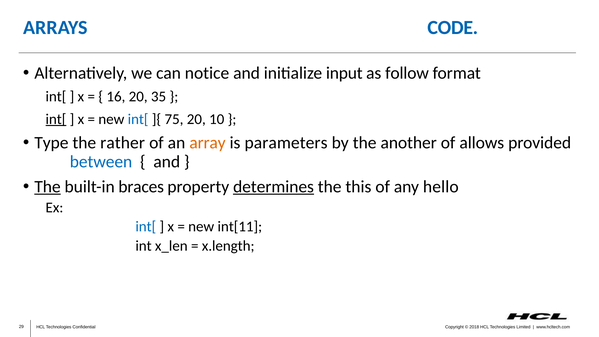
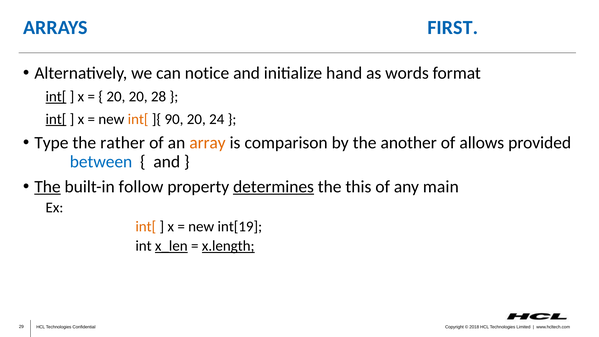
CODE: CODE -> FIRST (453, 28)
input: input -> hand (344, 73)
follow: follow -> words (407, 73)
int[ underline: none -> present (56, 97)
16: 16 -> 20 (116, 97)
35: 35 -> 28 (159, 97)
int[ colour: blue -> orange (138, 119)
75: 75 -> 90 (174, 119)
10: 10 -> 24 (217, 119)
parameters: parameters -> comparison (286, 143)
braces: braces -> follow (141, 187)
hello: hello -> main (441, 187)
int[ colour: blue -> orange (146, 227)
int[11: int[11 -> int[19 (240, 227)
x_len underline: none -> present (171, 246)
x.length underline: none -> present (228, 246)
